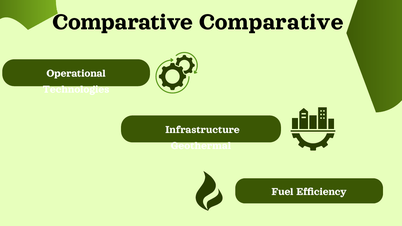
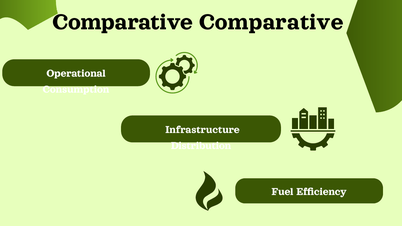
Technologies: Technologies -> Consumption (76, 89)
Geothermal: Geothermal -> Distribution (201, 145)
